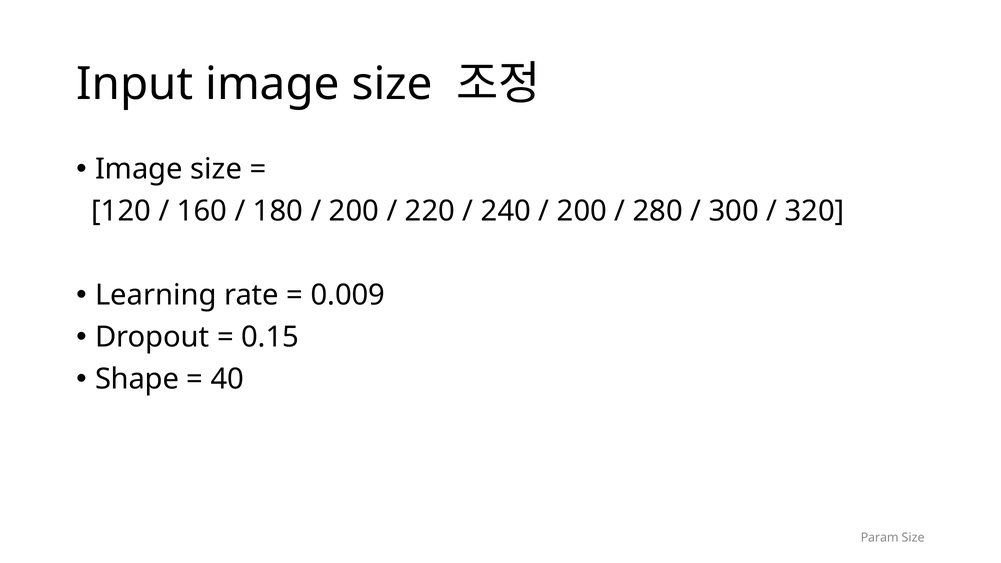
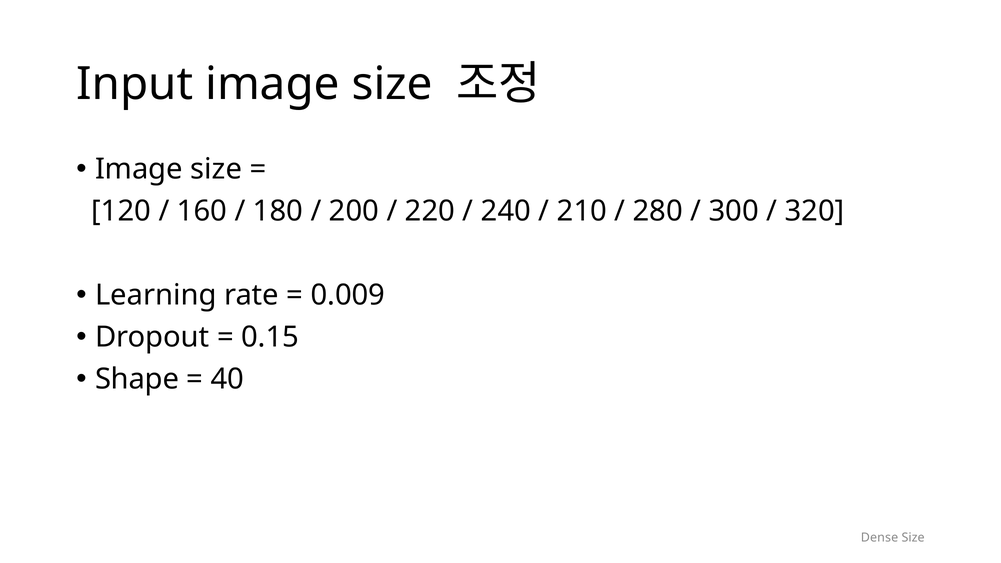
200: 200 -> 210 (582, 211)
Param: Param -> Dense (879, 538)
